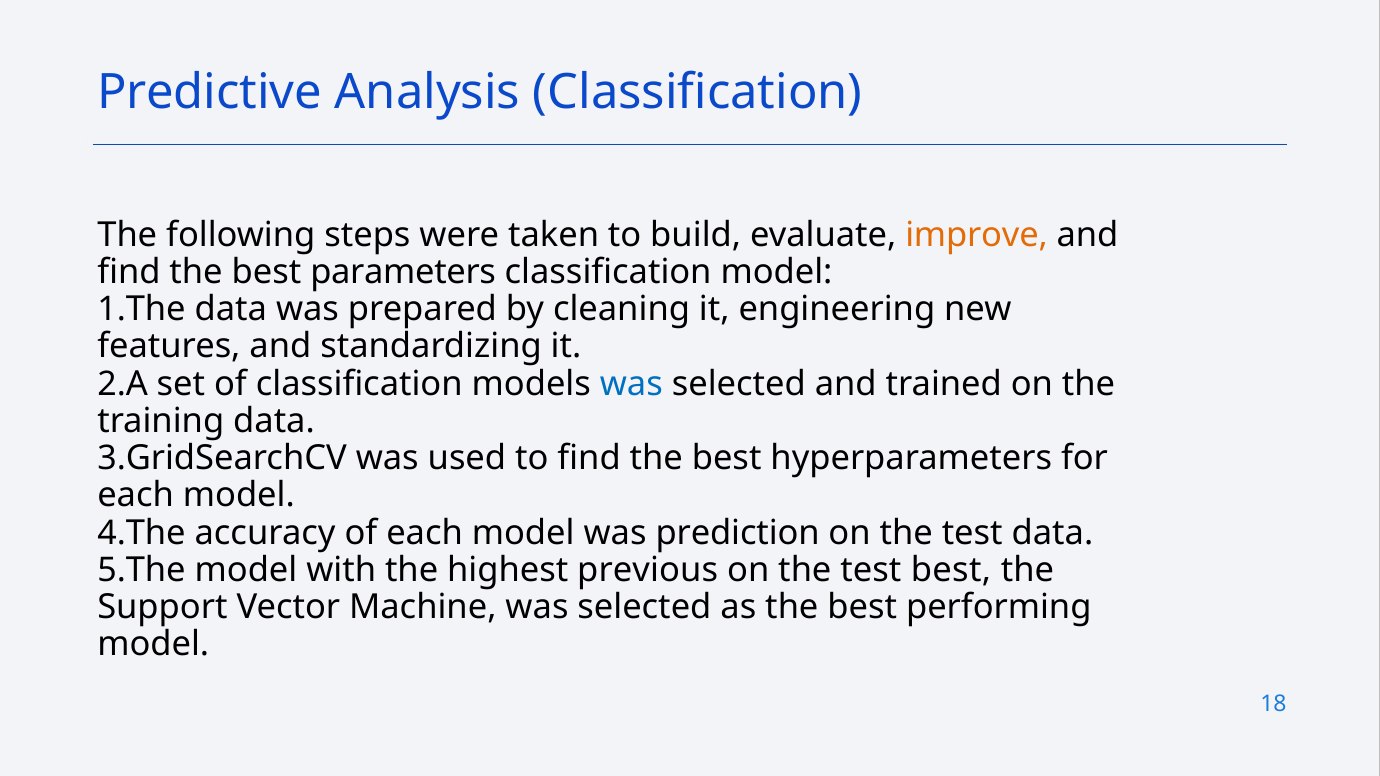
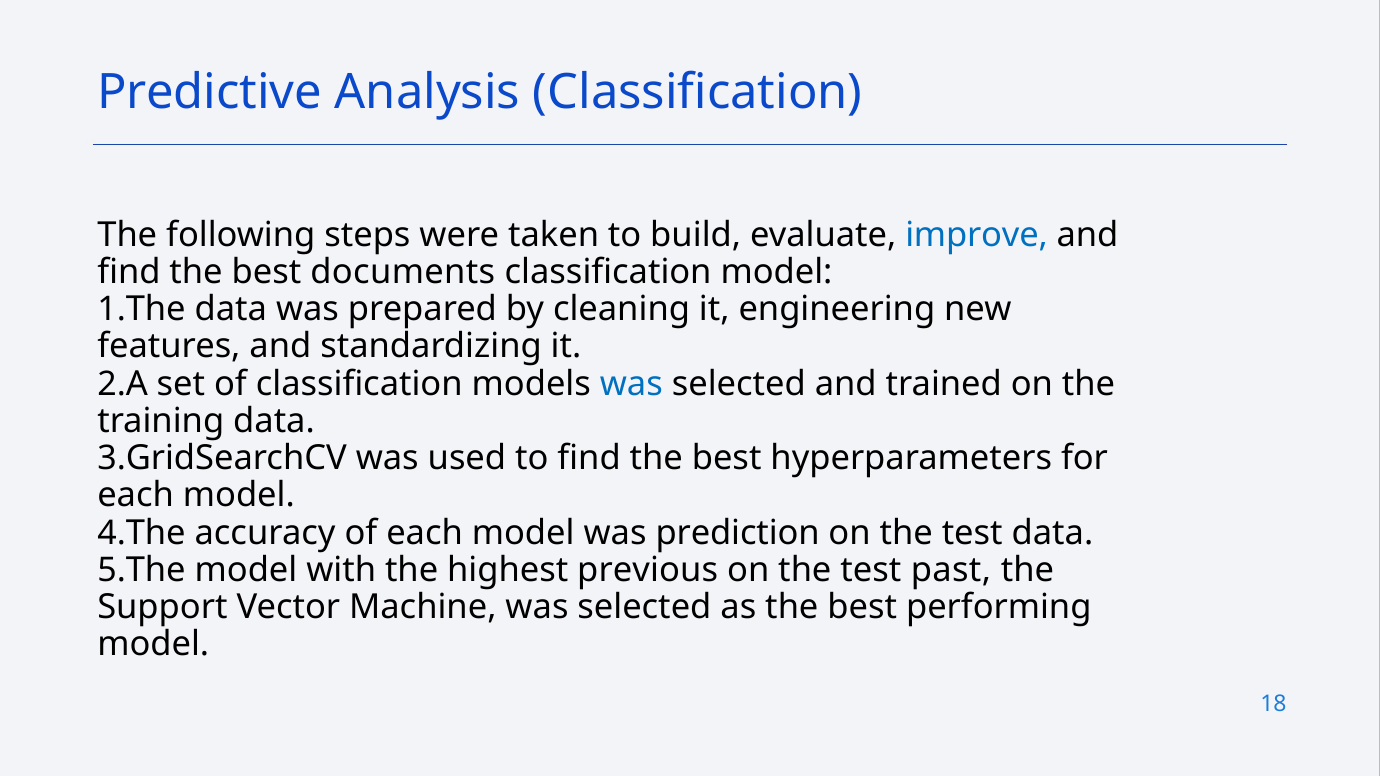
improve colour: orange -> blue (977, 235)
parameters: parameters -> documents (403, 272)
test best: best -> past (951, 570)
